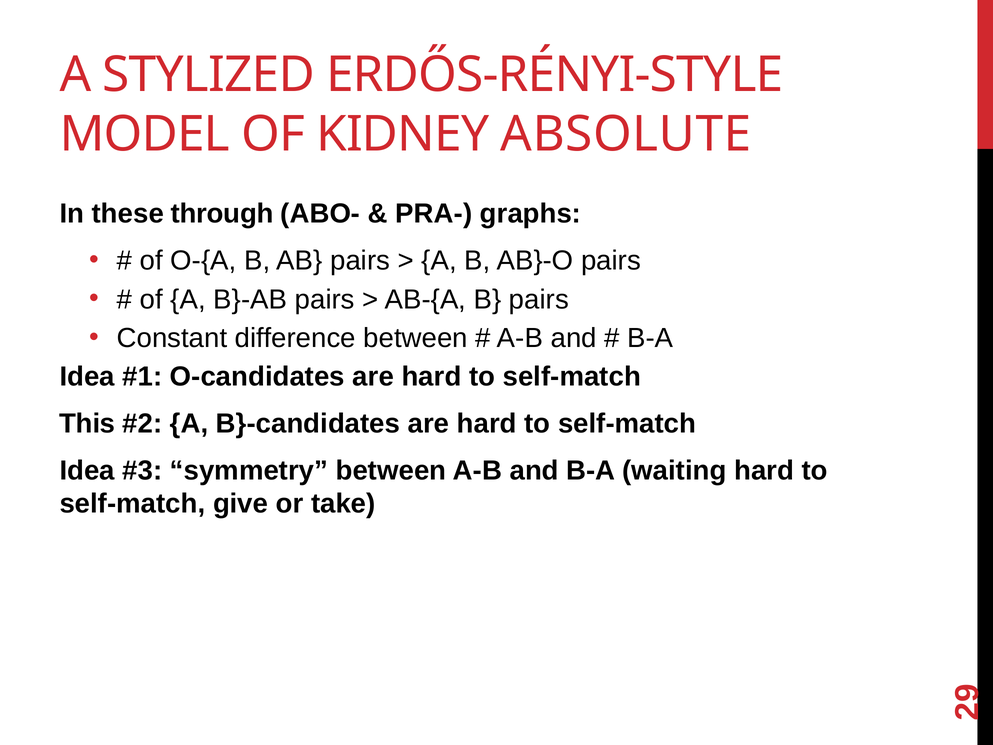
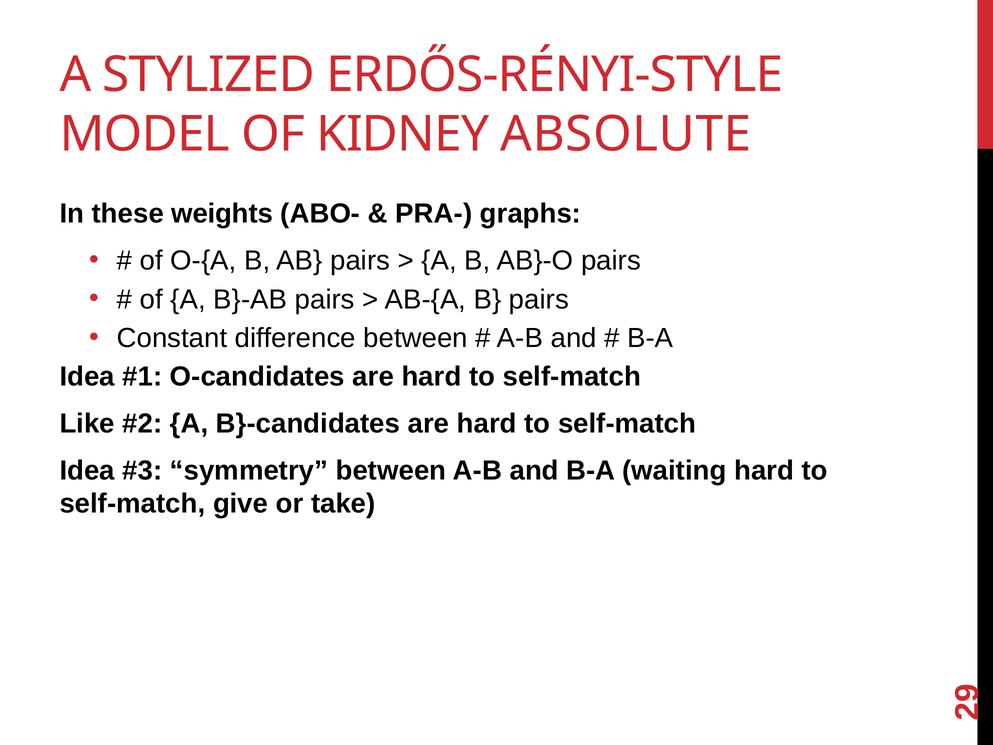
through: through -> weights (222, 214)
This: This -> Like (87, 423)
